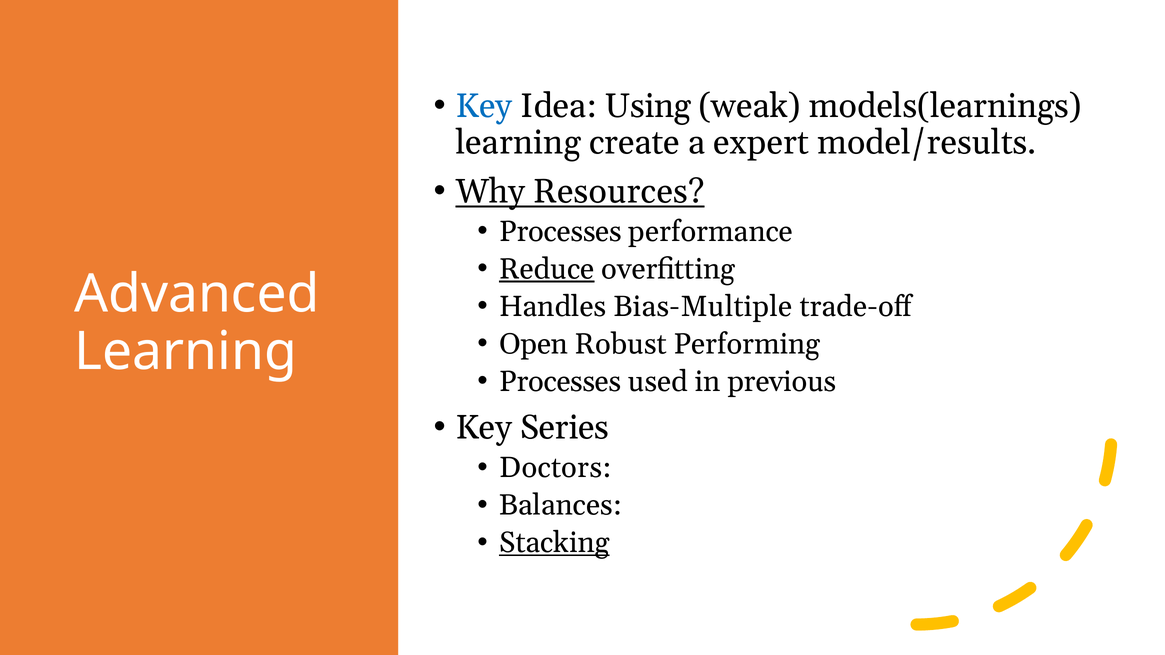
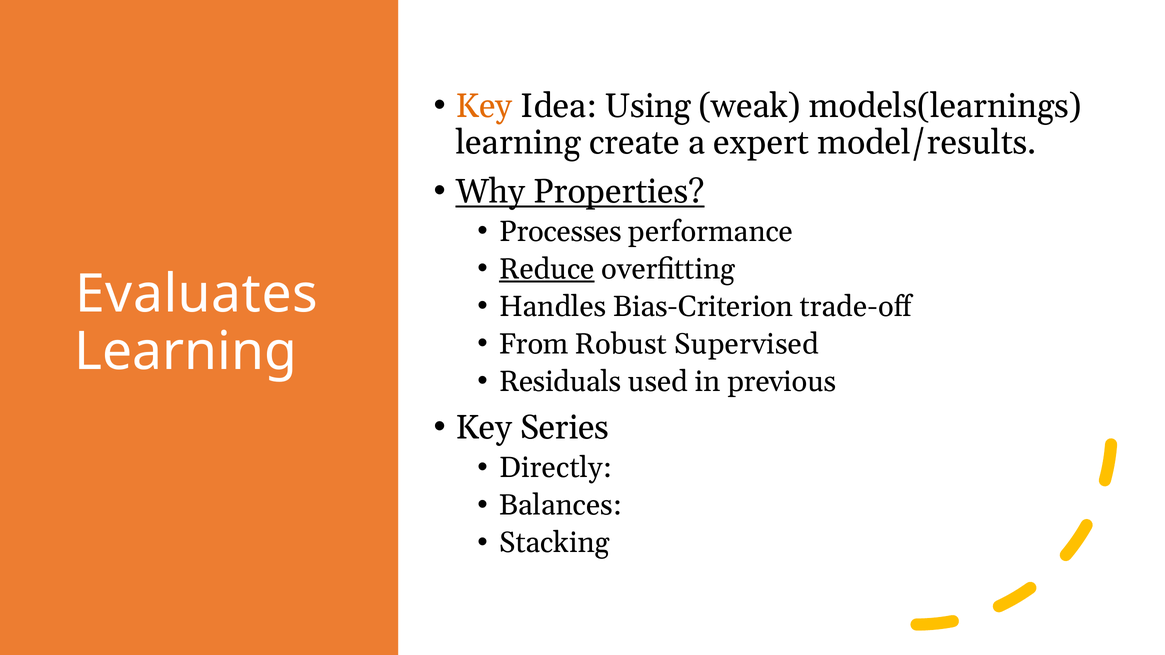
Key colour: blue -> orange (484, 106)
Resources: Resources -> Properties (619, 191)
Advanced: Advanced -> Evaluates (197, 294)
Bias-Multiple: Bias-Multiple -> Bias-Criterion (703, 307)
Open: Open -> From (534, 344)
Performing: Performing -> Supervised (747, 344)
Processes: Processes -> Residuals (560, 382)
Doctors: Doctors -> Directly (556, 468)
Stacking underline: present -> none (554, 543)
